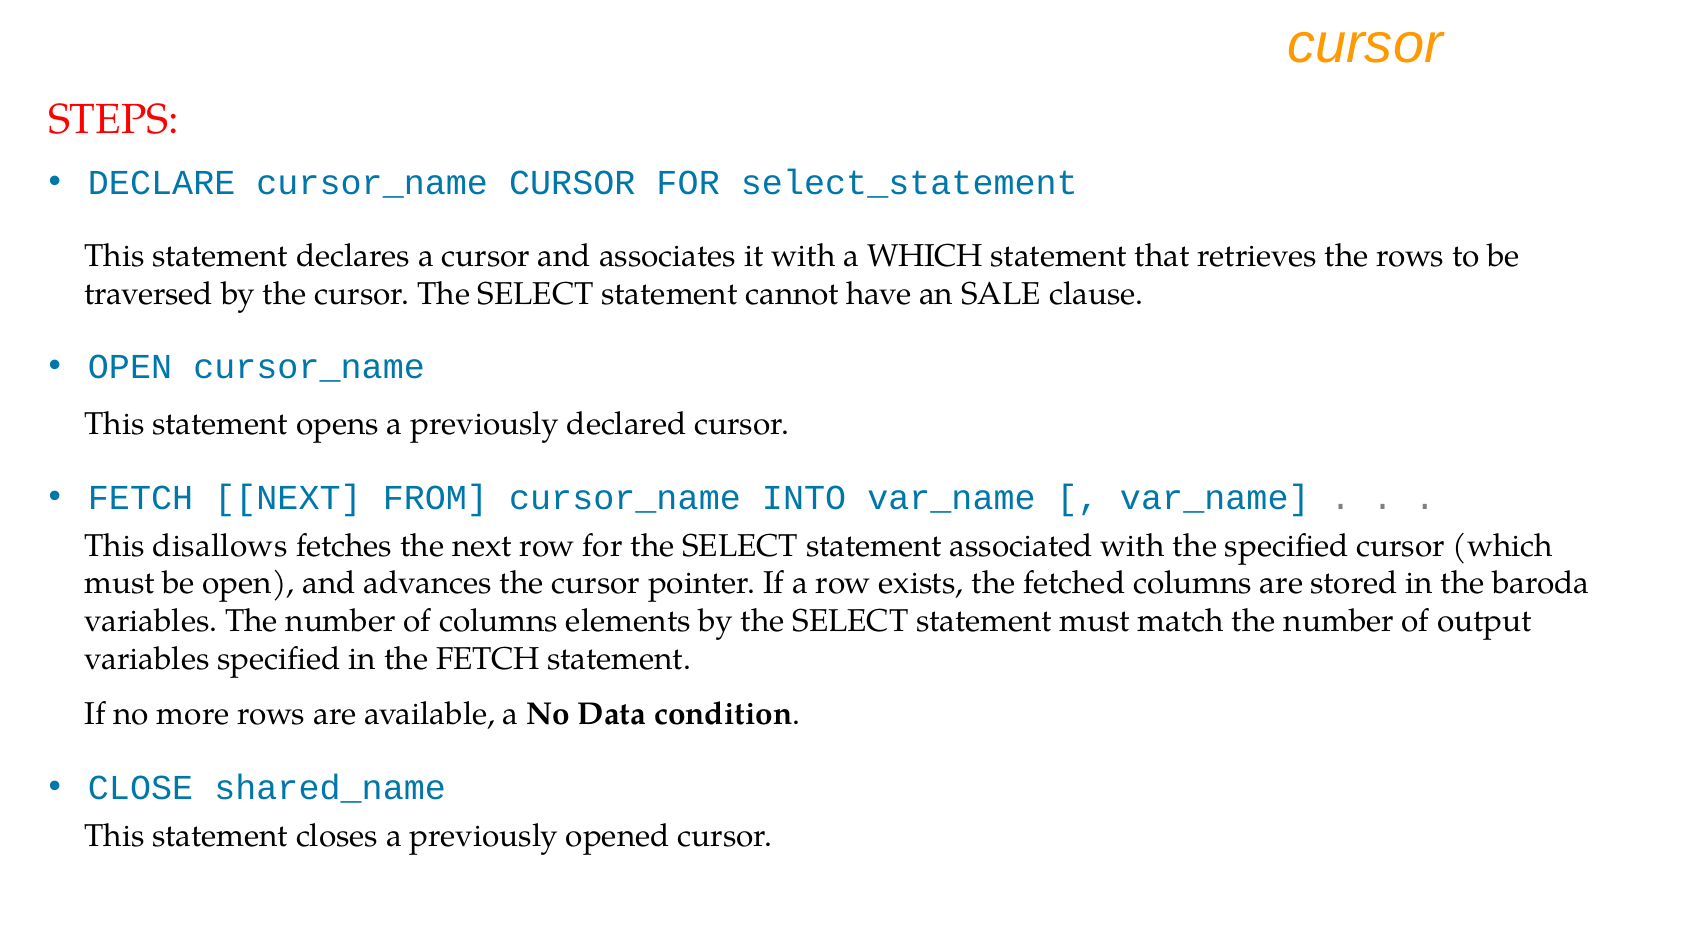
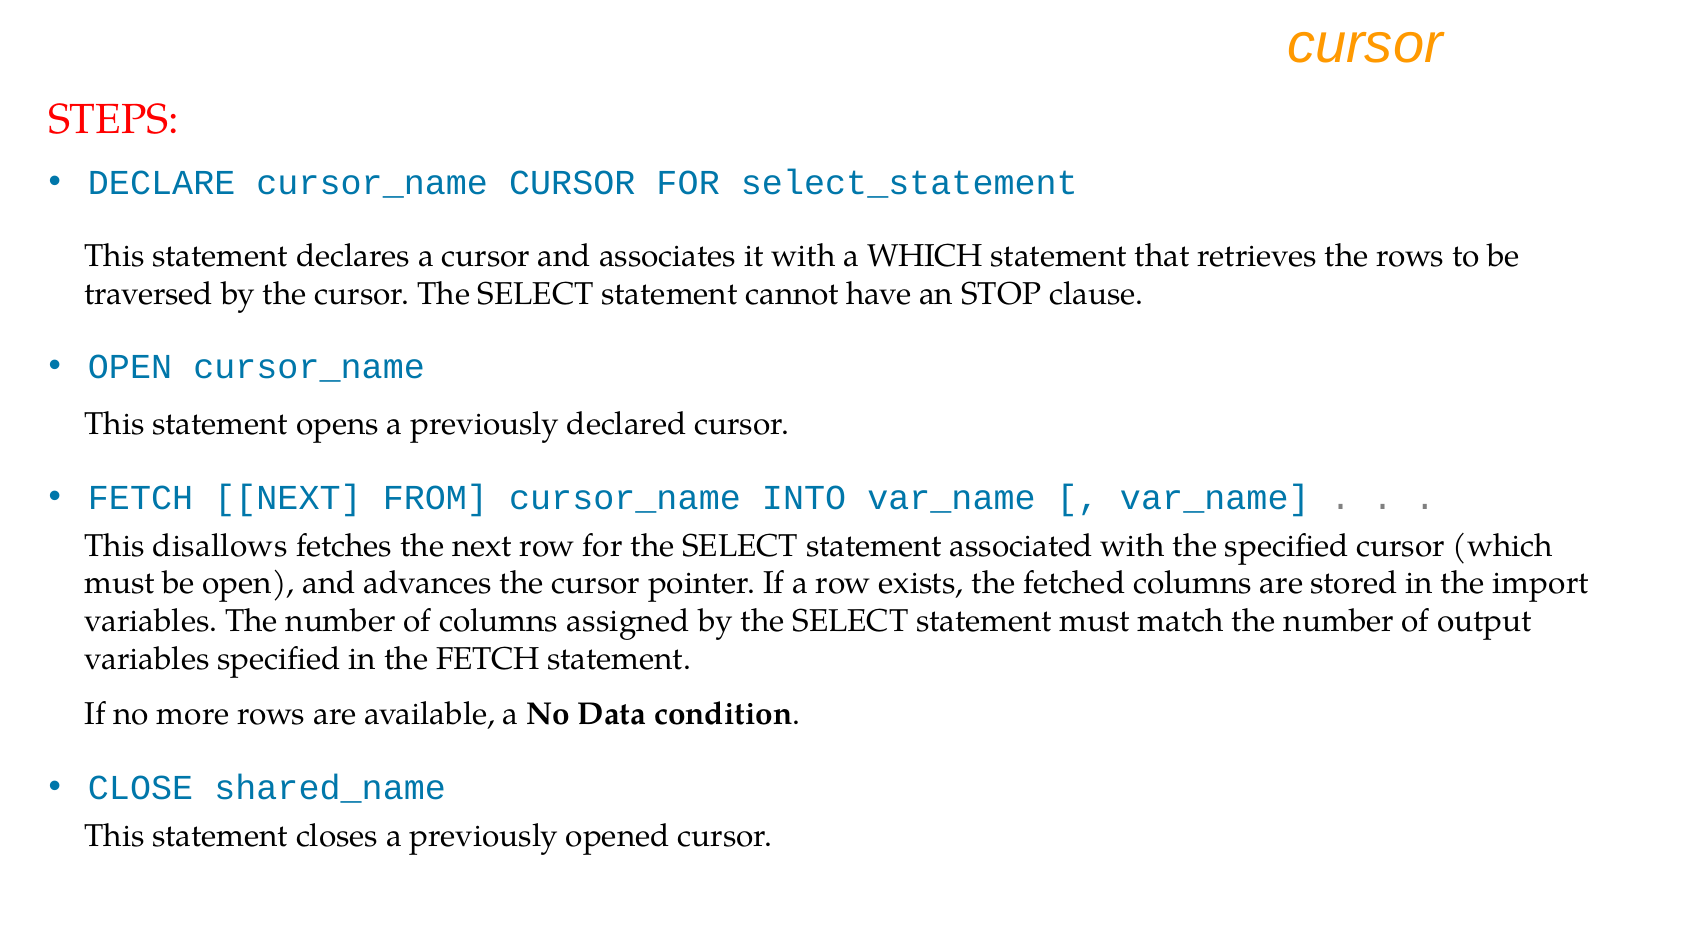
SALE: SALE -> STOP (1001, 293)
baroda: baroda -> import (1541, 583)
elements: elements -> assigned (628, 621)
